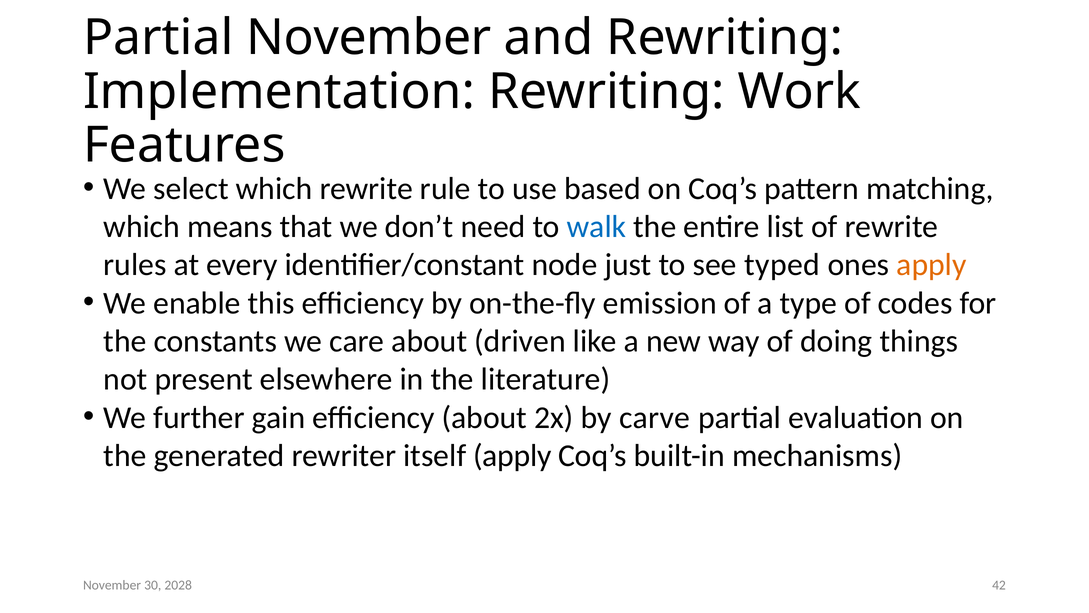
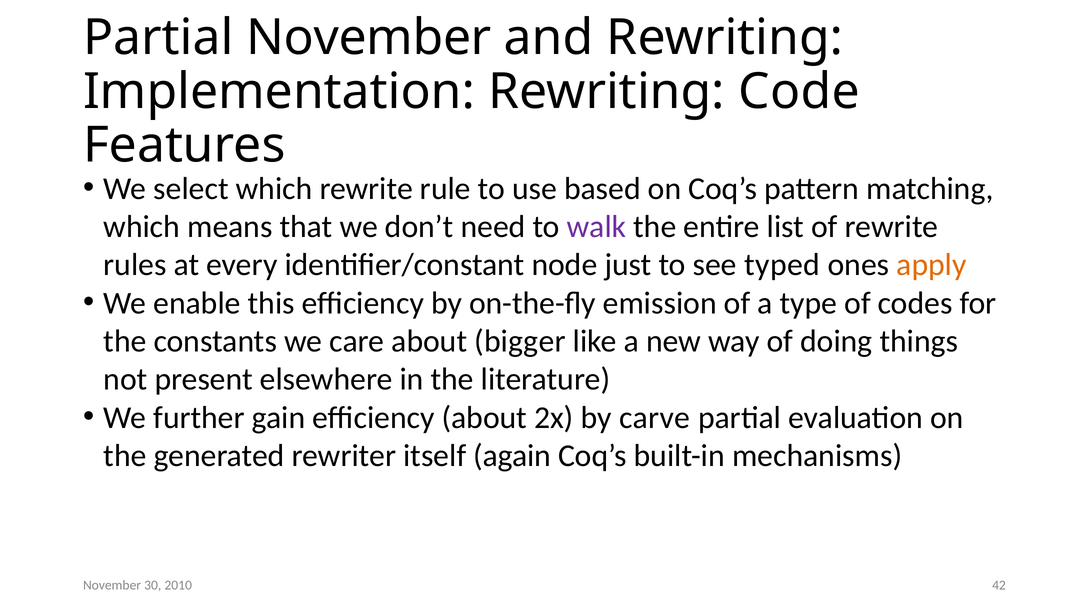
Work: Work -> Code (799, 91)
walk colour: blue -> purple (596, 227)
driven: driven -> bigger (520, 341)
itself apply: apply -> again (512, 455)
2028: 2028 -> 2010 (178, 585)
